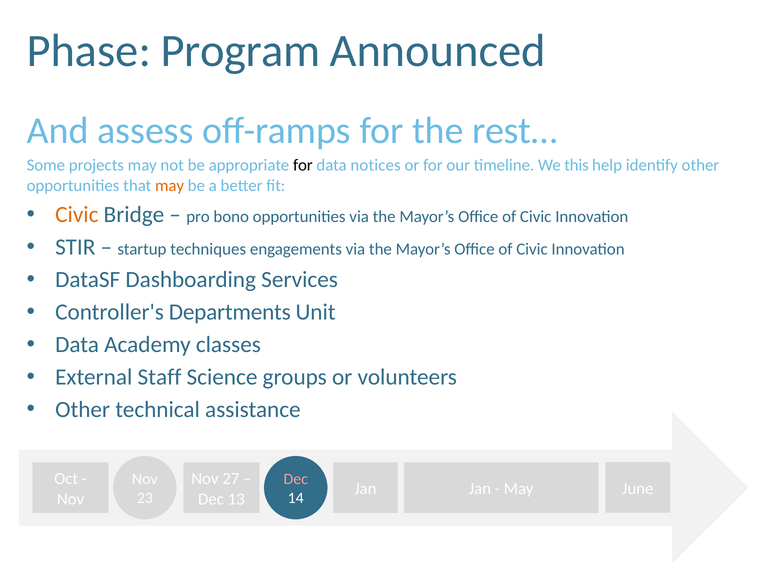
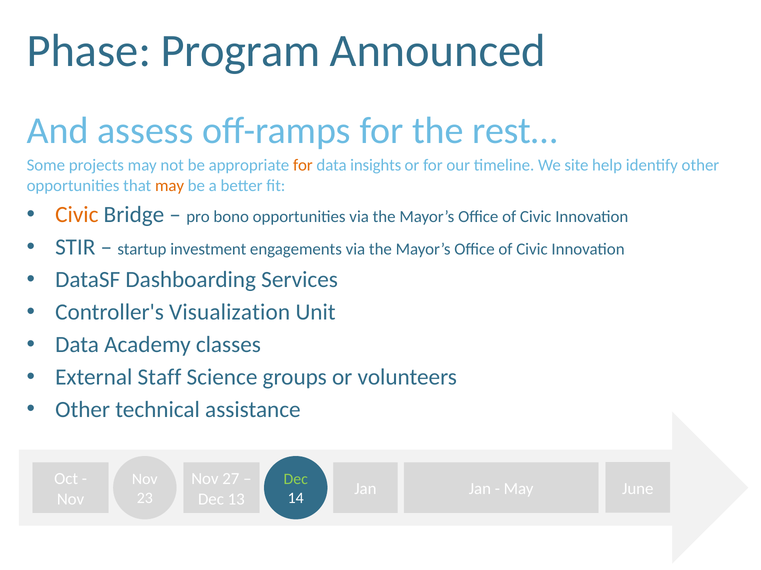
for colour: black -> orange (303, 166)
notices: notices -> insights (376, 166)
this: this -> site (577, 166)
techniques: techniques -> investment (208, 250)
Departments: Departments -> Visualization (230, 313)
Dec colour: pink -> light green (296, 480)
